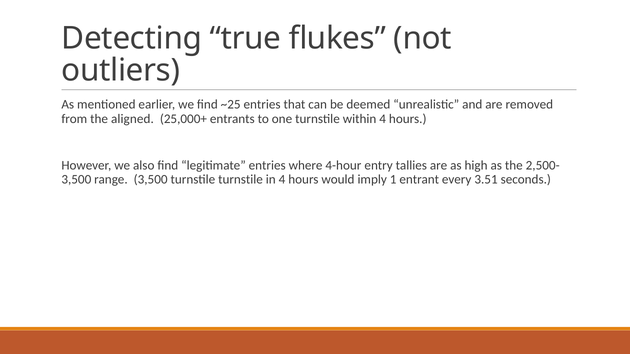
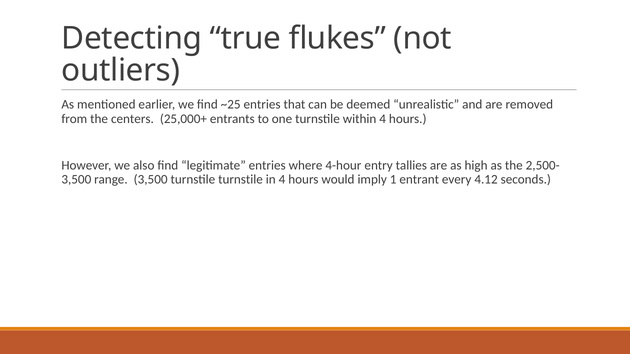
aligned: aligned -> centers (132, 119)
3.51: 3.51 -> 4.12 (486, 180)
